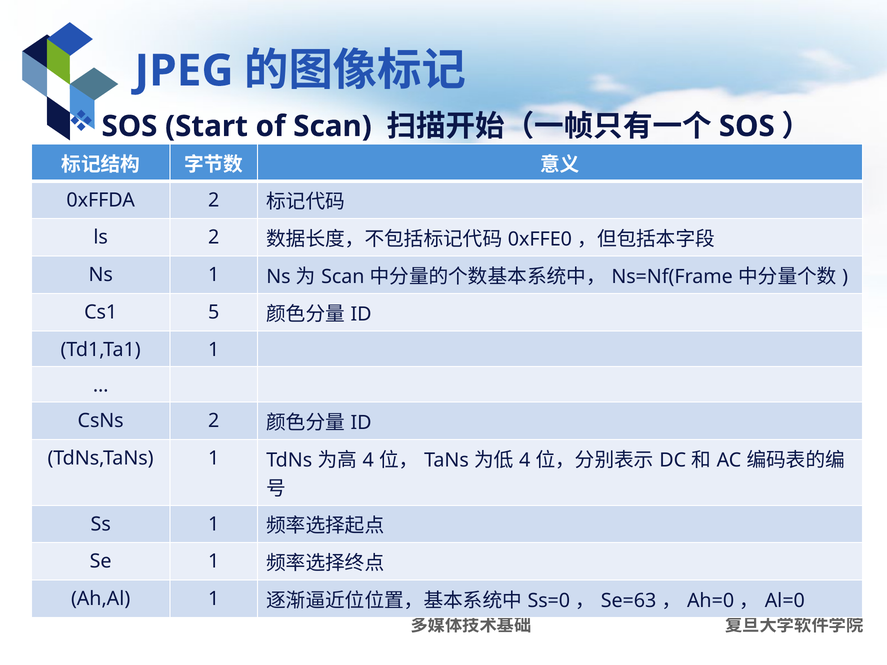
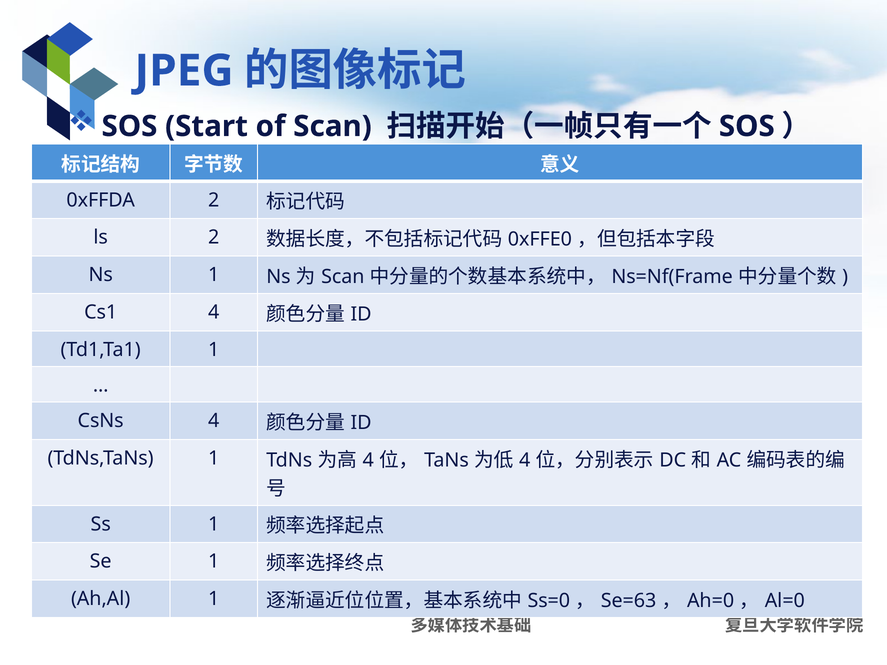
Cs1 5: 5 -> 4 (214, 312)
CsNs 2: 2 -> 4 (214, 421)
